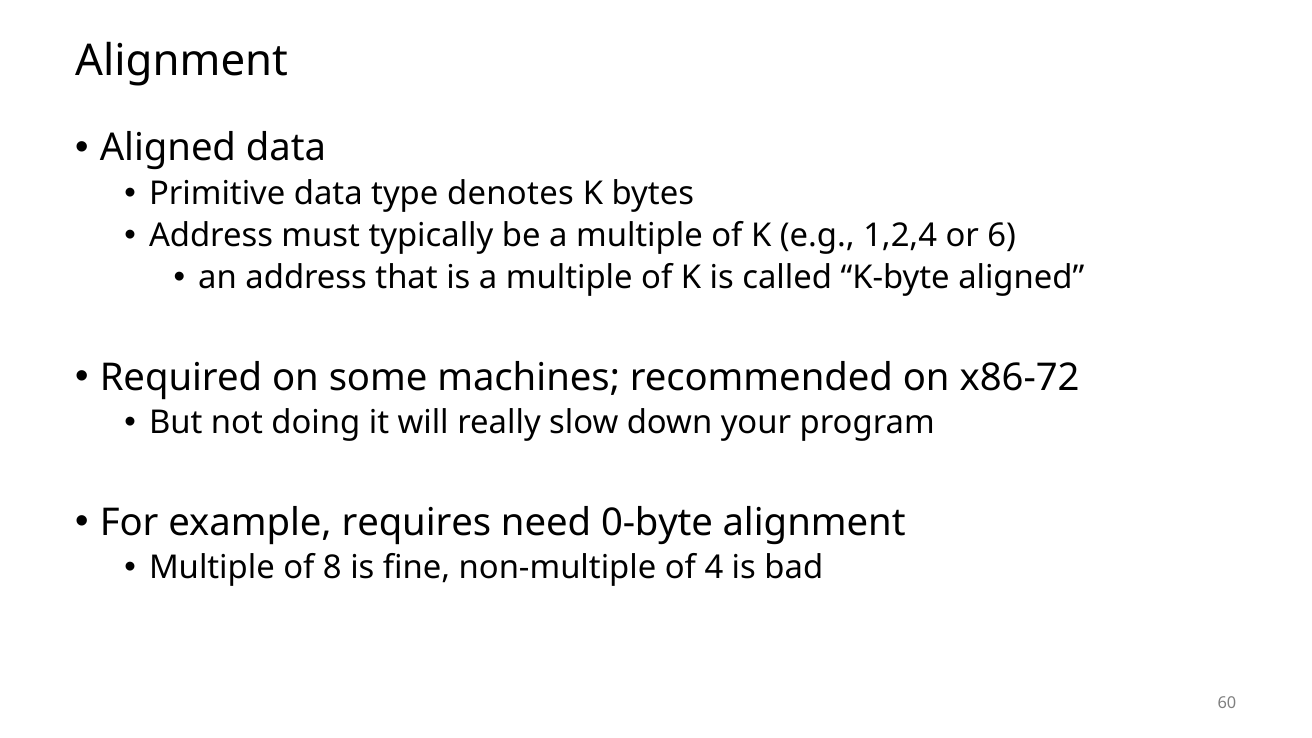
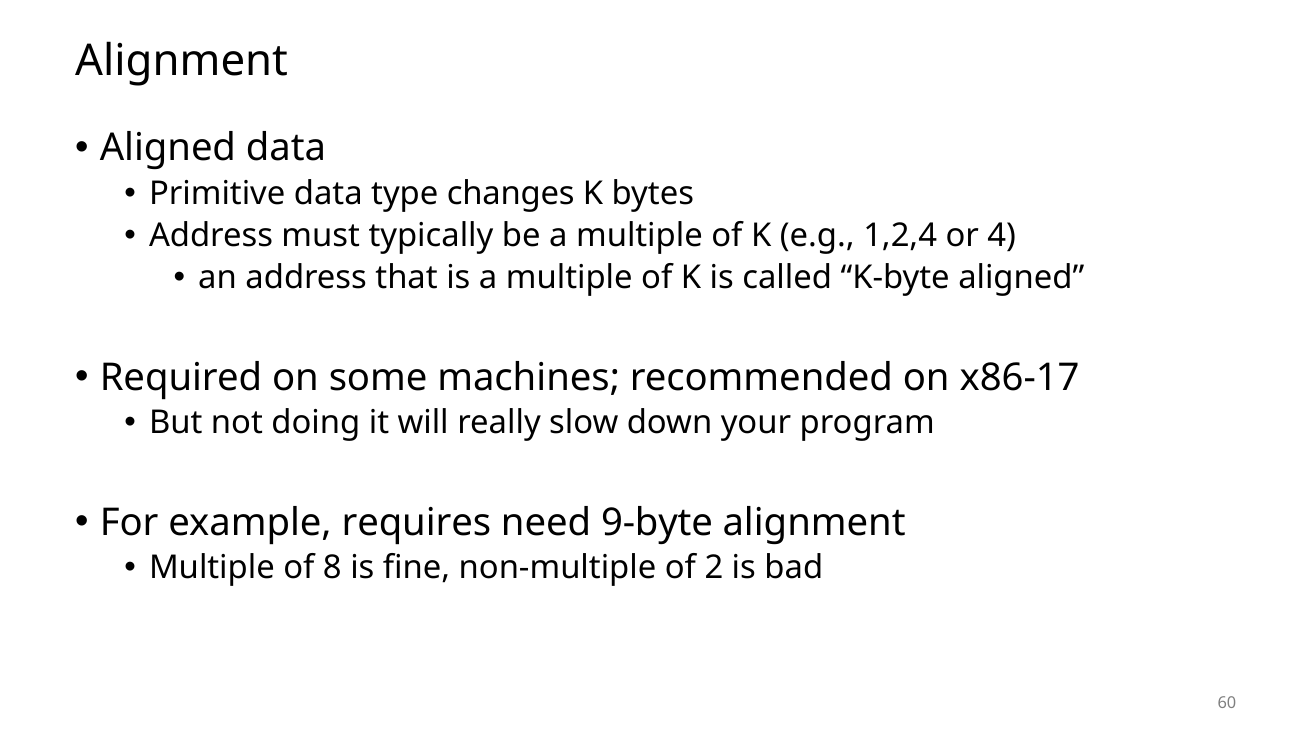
denotes: denotes -> changes (511, 194)
6: 6 -> 4 (1002, 236)
x86-72: x86-72 -> x86-17 (1020, 378)
0-byte: 0-byte -> 9-byte (657, 522)
4: 4 -> 2 (714, 568)
